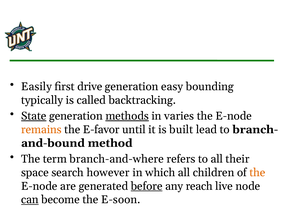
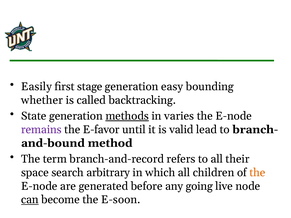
drive: drive -> stage (90, 87)
typically: typically -> whether (42, 100)
State underline: present -> none (34, 116)
remains colour: orange -> purple (41, 130)
built: built -> valid (181, 130)
branch-and-where: branch-and-where -> branch-and-record (117, 159)
however: however -> arbitrary (108, 173)
before underline: present -> none (147, 186)
reach: reach -> going (199, 186)
